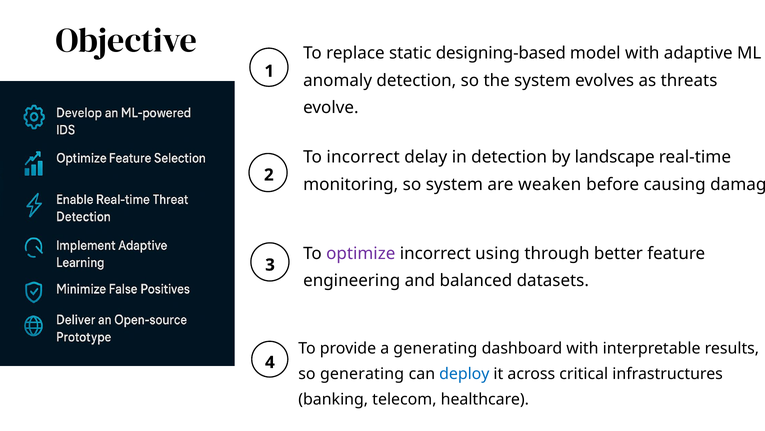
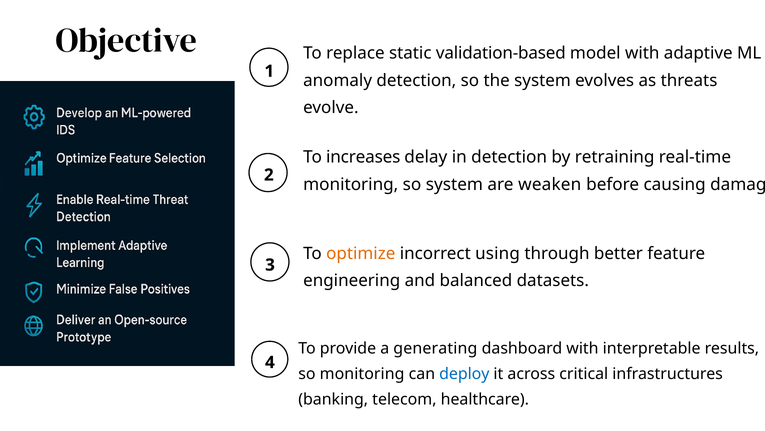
designing-based: designing-based -> validation-based (501, 53)
To incorrect: incorrect -> increases (363, 157)
landscape: landscape -> retraining (615, 157)
optimize colour: purple -> orange (361, 253)
so generating: generating -> monitoring (362, 373)
